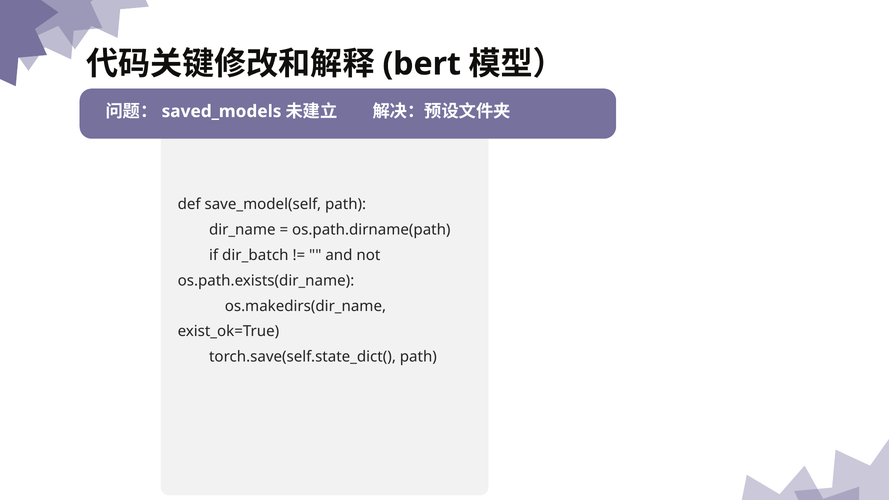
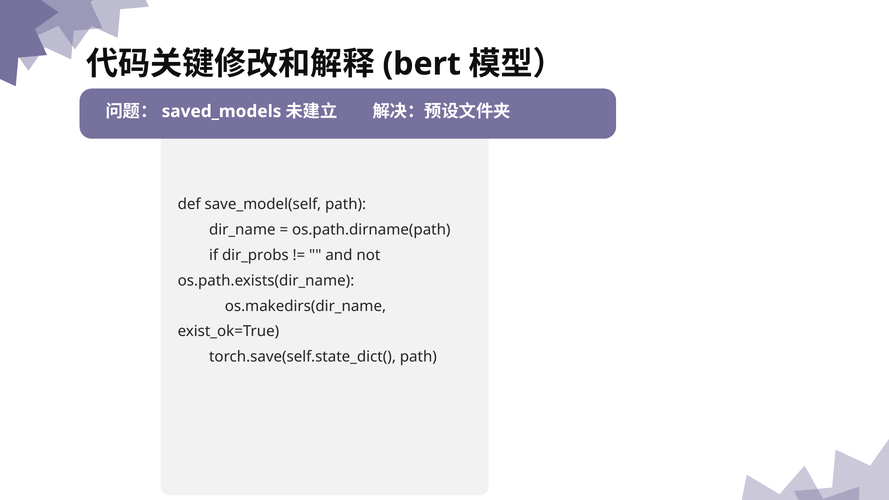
dir_batch: dir_batch -> dir_probs (255, 255)
